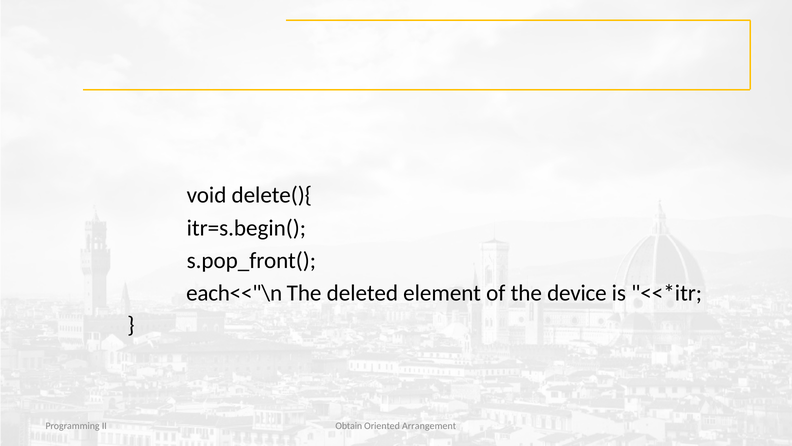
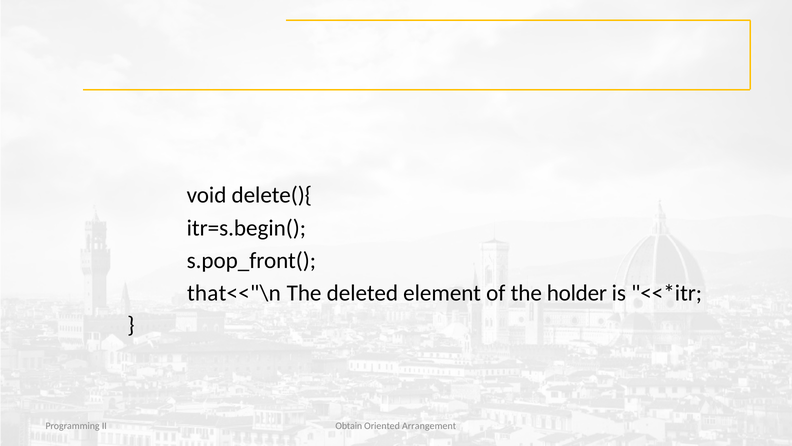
each<<"\n: each<<"\n -> that<<"\n (234, 293)
device: device -> holder (577, 293)
